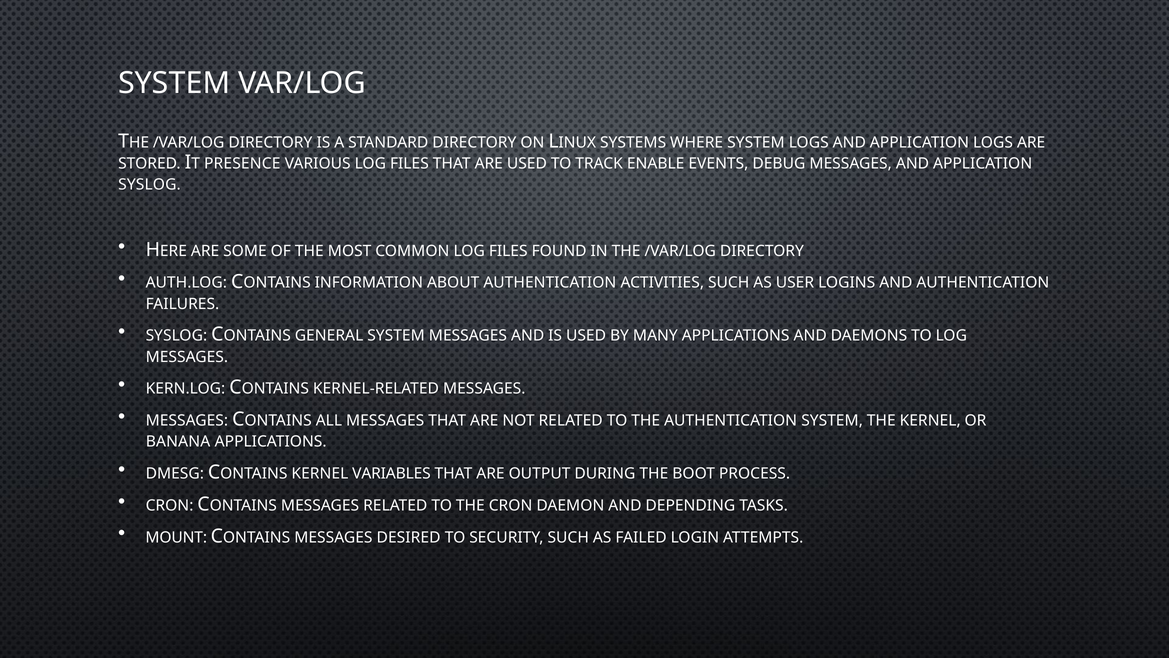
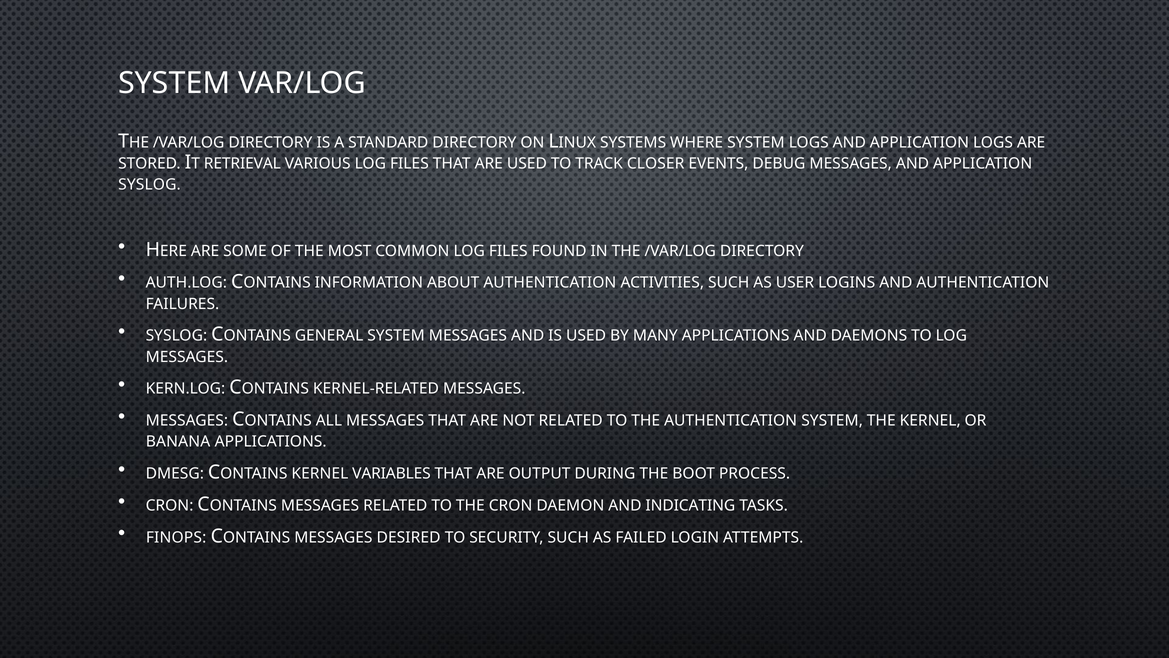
PRESENCE: PRESENCE -> RETRIEVAL (242, 164)
ENABLE: ENABLE -> CLOSER (656, 164)
DEPENDING: DEPENDING -> INDICATING (690, 505)
MOUNT: MOUNT -> FINOPS (176, 537)
